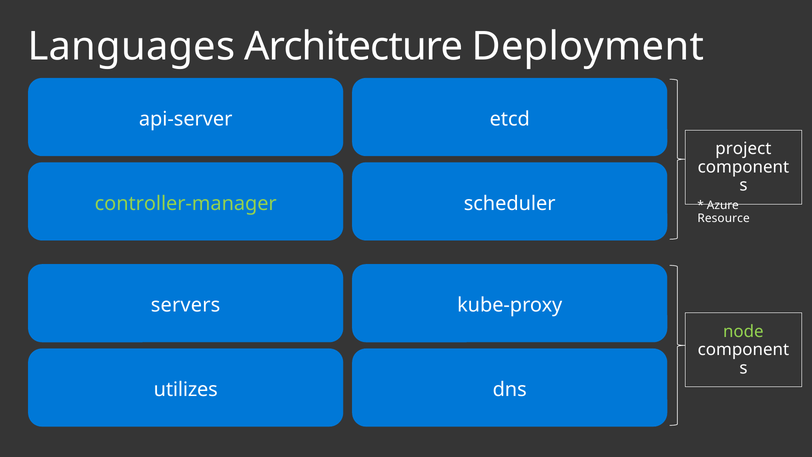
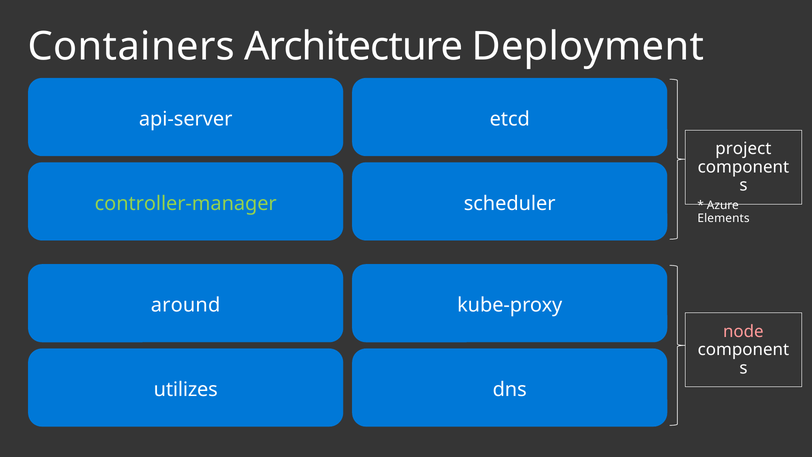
Languages: Languages -> Containers (131, 47)
Resource: Resource -> Elements (724, 218)
servers: servers -> around (186, 305)
node colour: light green -> pink (743, 331)
